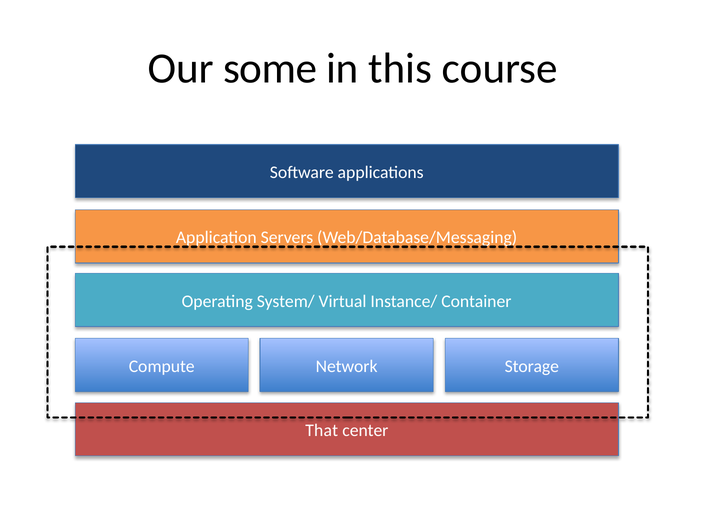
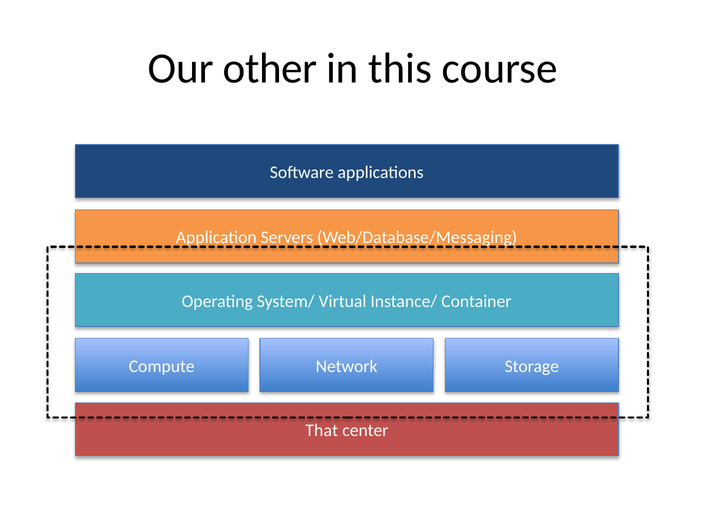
some: some -> other (270, 68)
